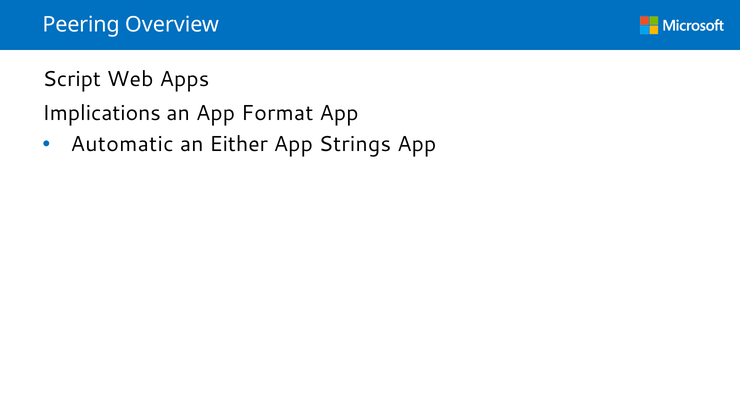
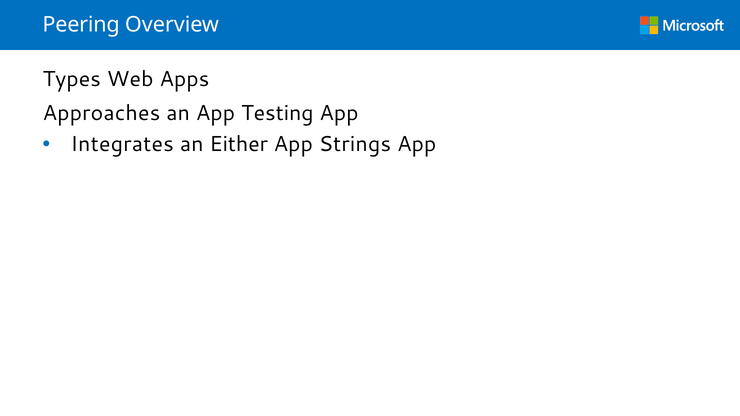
Script: Script -> Types (72, 79)
Implications: Implications -> Approaches (101, 113)
Format: Format -> Testing (277, 113)
Automatic: Automatic -> Integrates (122, 144)
